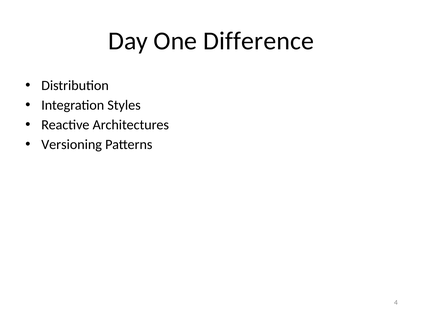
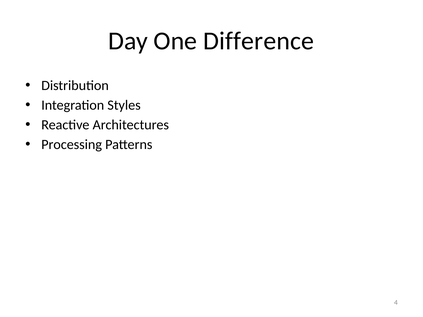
Versioning: Versioning -> Processing (72, 145)
